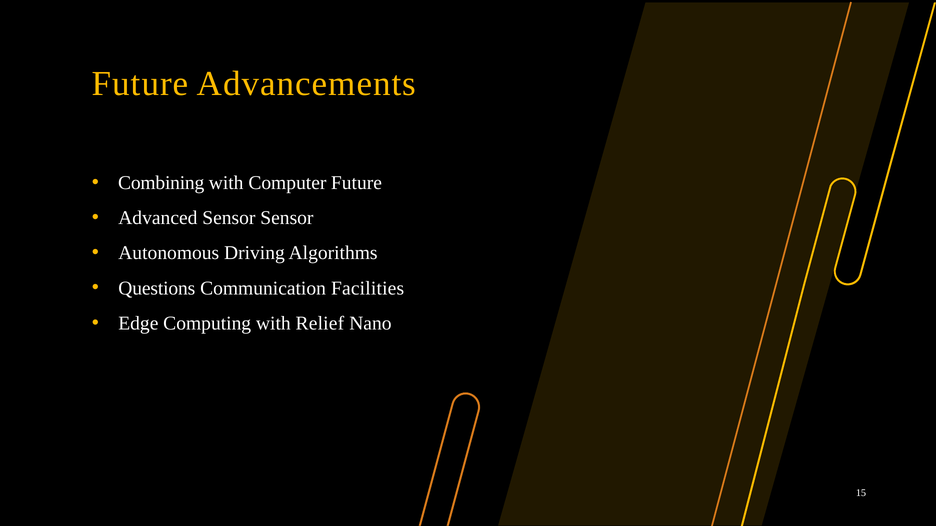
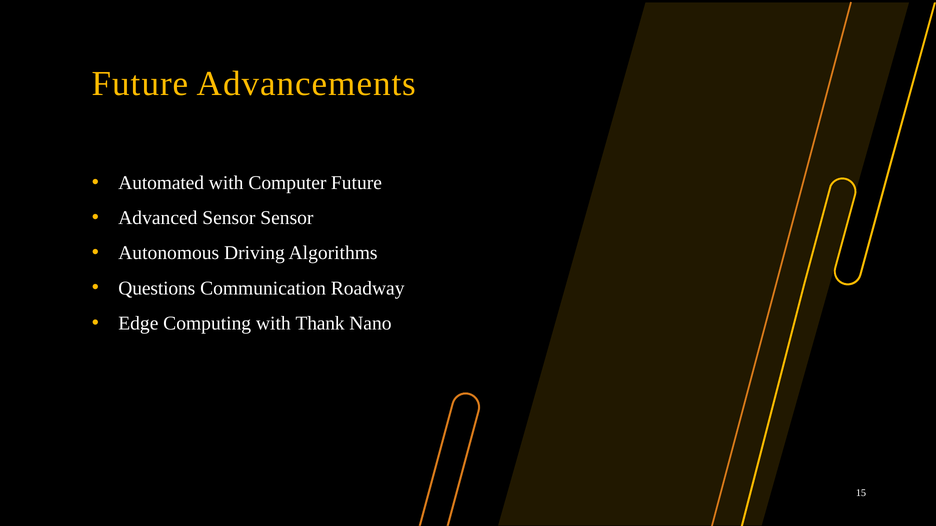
Combining: Combining -> Automated (161, 183)
Facilities: Facilities -> Roadway (368, 288)
Relief: Relief -> Thank (320, 324)
